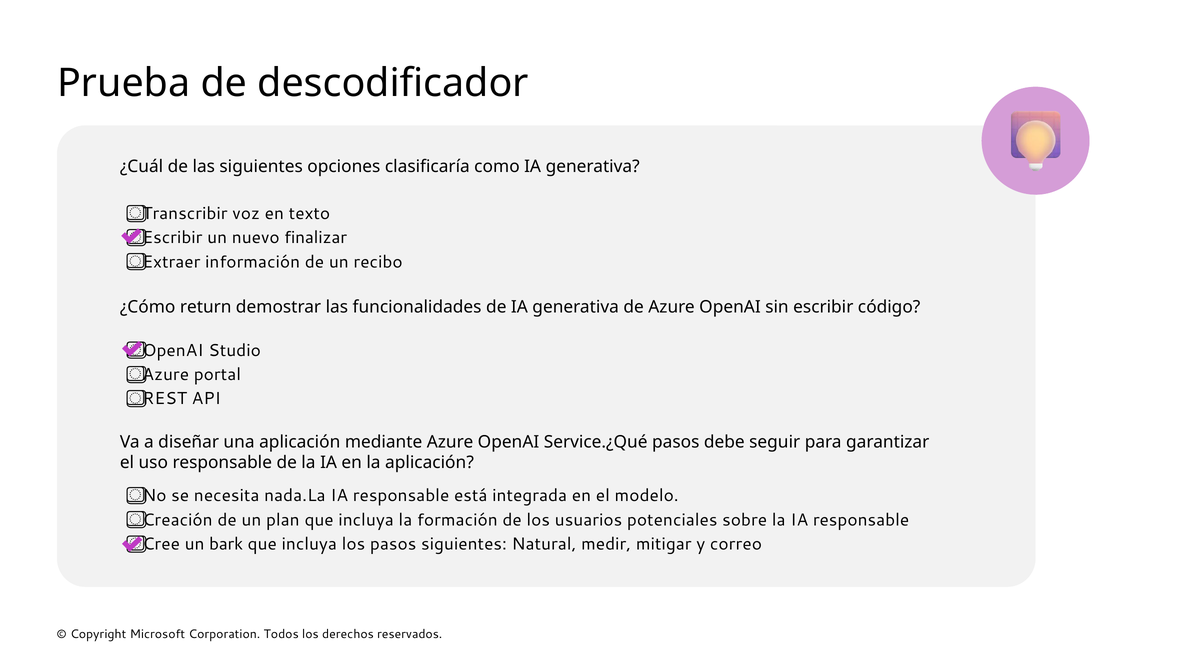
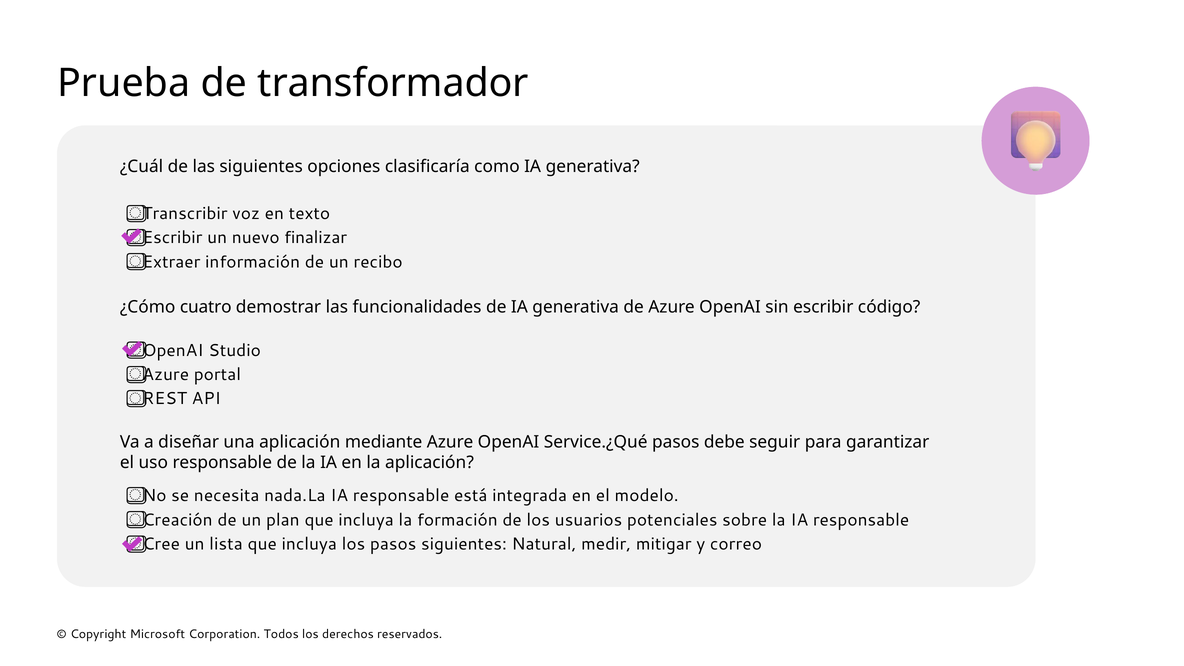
descodificador: descodificador -> transformador (393, 83)
return: return -> cuatro (206, 307)
bark: bark -> lista (226, 544)
